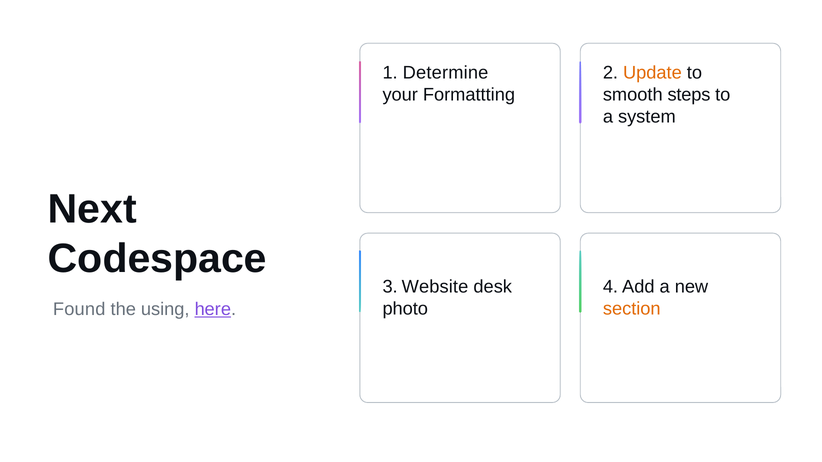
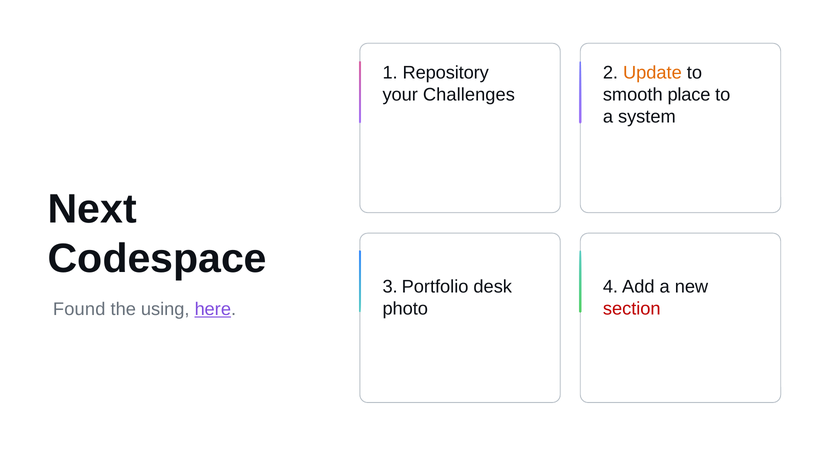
Determine: Determine -> Repository (446, 73)
Formattting: Formattting -> Challenges (469, 95)
steps: steps -> place (689, 95)
Website: Website -> Portfolio (435, 287)
section colour: orange -> red (632, 309)
